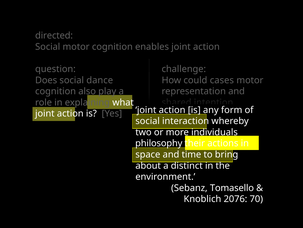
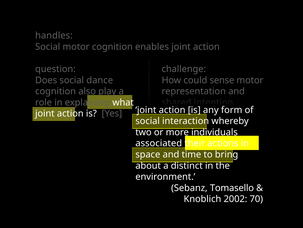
directed: directed -> handles (54, 35)
cases: cases -> sense (222, 80)
philosophy: philosophy -> associated (159, 143)
2076: 2076 -> 2002 (235, 198)
